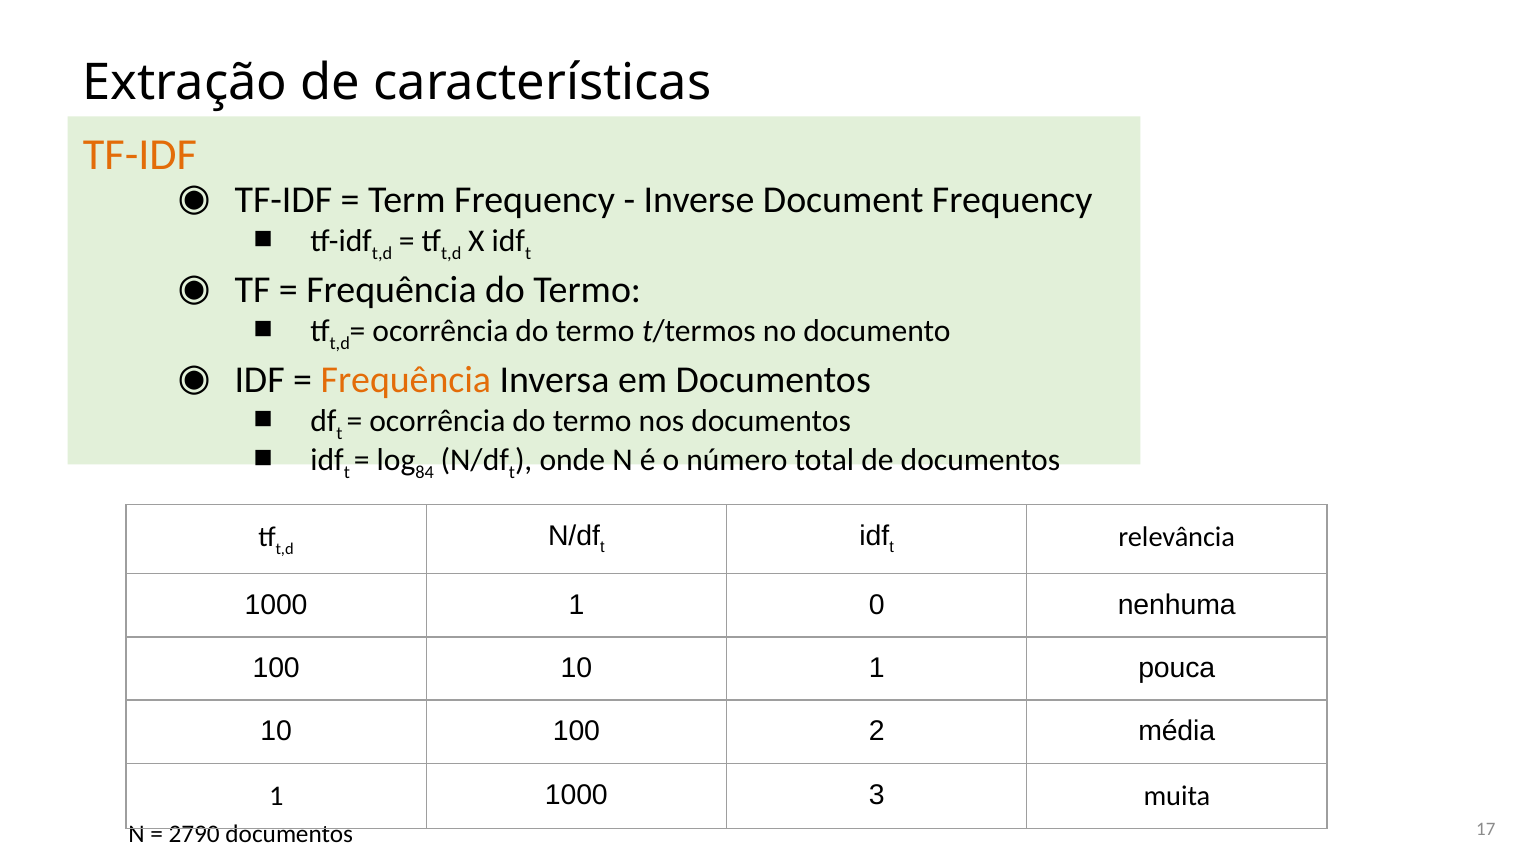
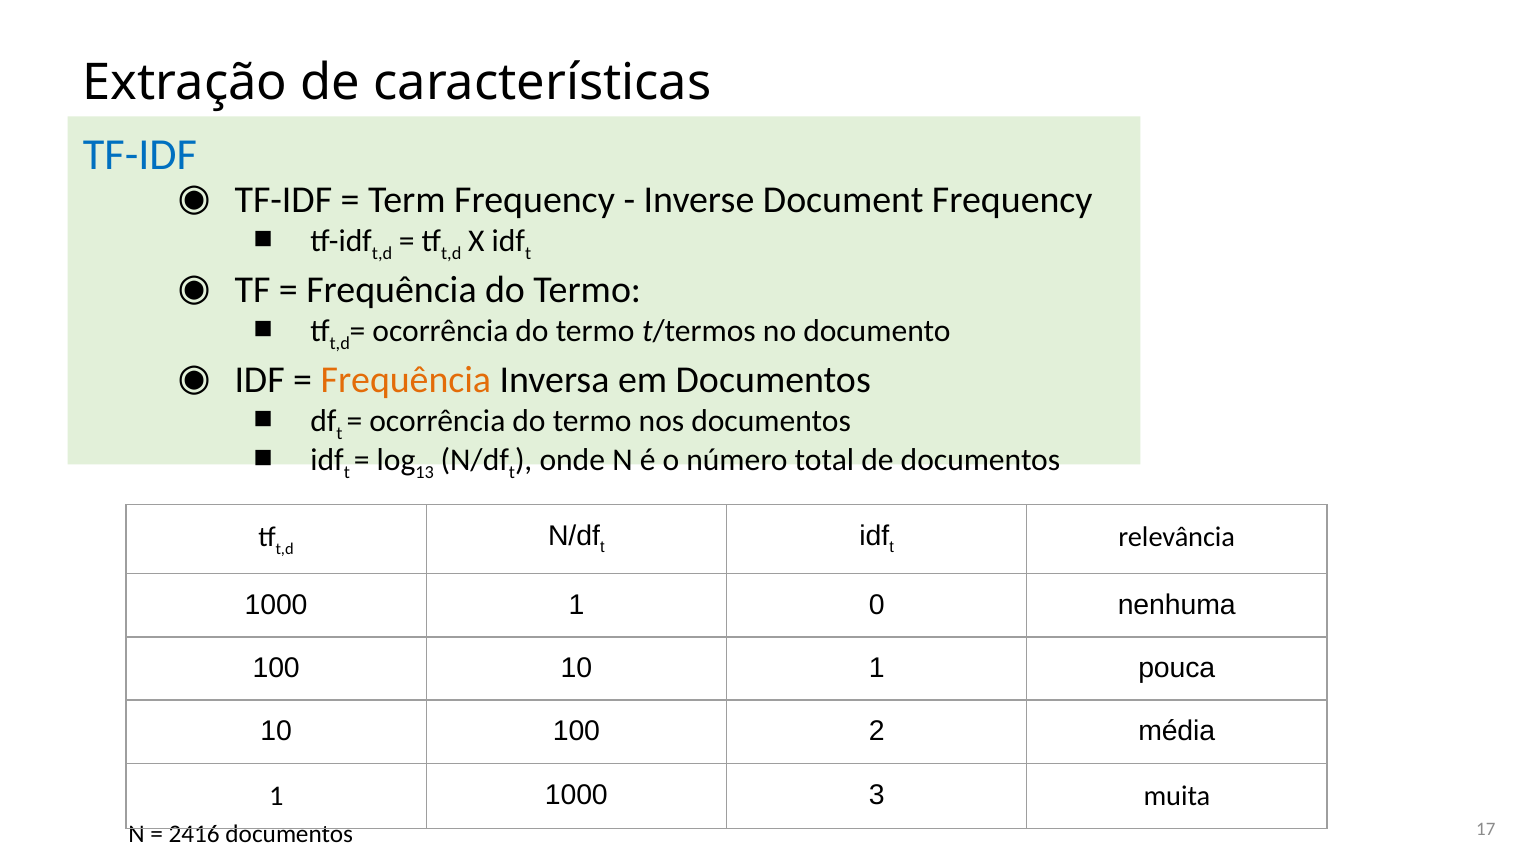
TF-IDF colour: orange -> blue (140, 155)
84: 84 -> 13 (425, 472)
2790: 2790 -> 2416 (194, 834)
